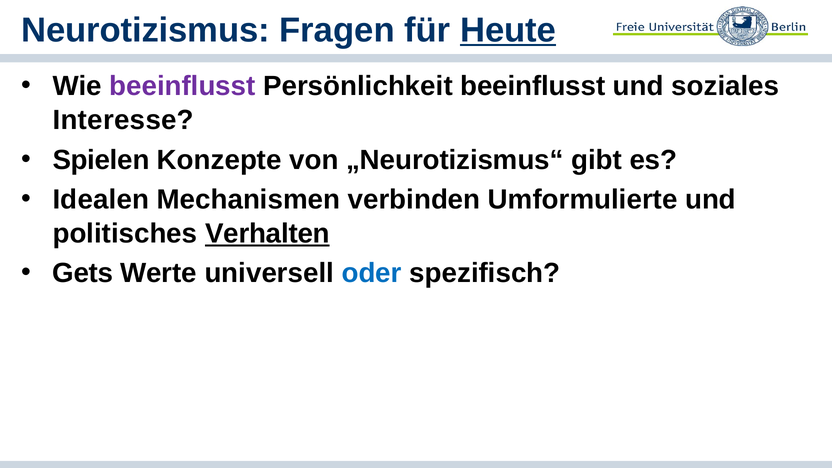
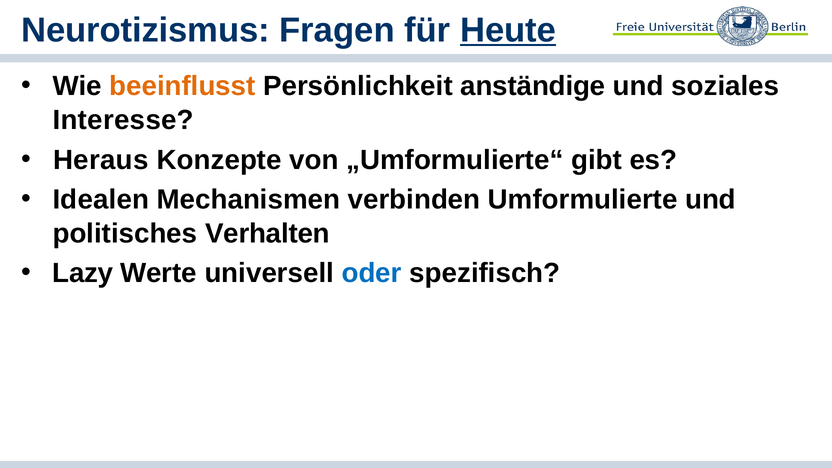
beeinflusst colour: purple -> orange (182, 86)
Persönlichkeit beeinflusst: beeinflusst -> anständige (533, 86)
Spielen: Spielen -> Heraus (101, 160)
„Neurotizismus“: „Neurotizismus“ -> „Umformulierte“ (455, 160)
Verhalten underline: present -> none (267, 234)
Gets: Gets -> Lazy (83, 273)
